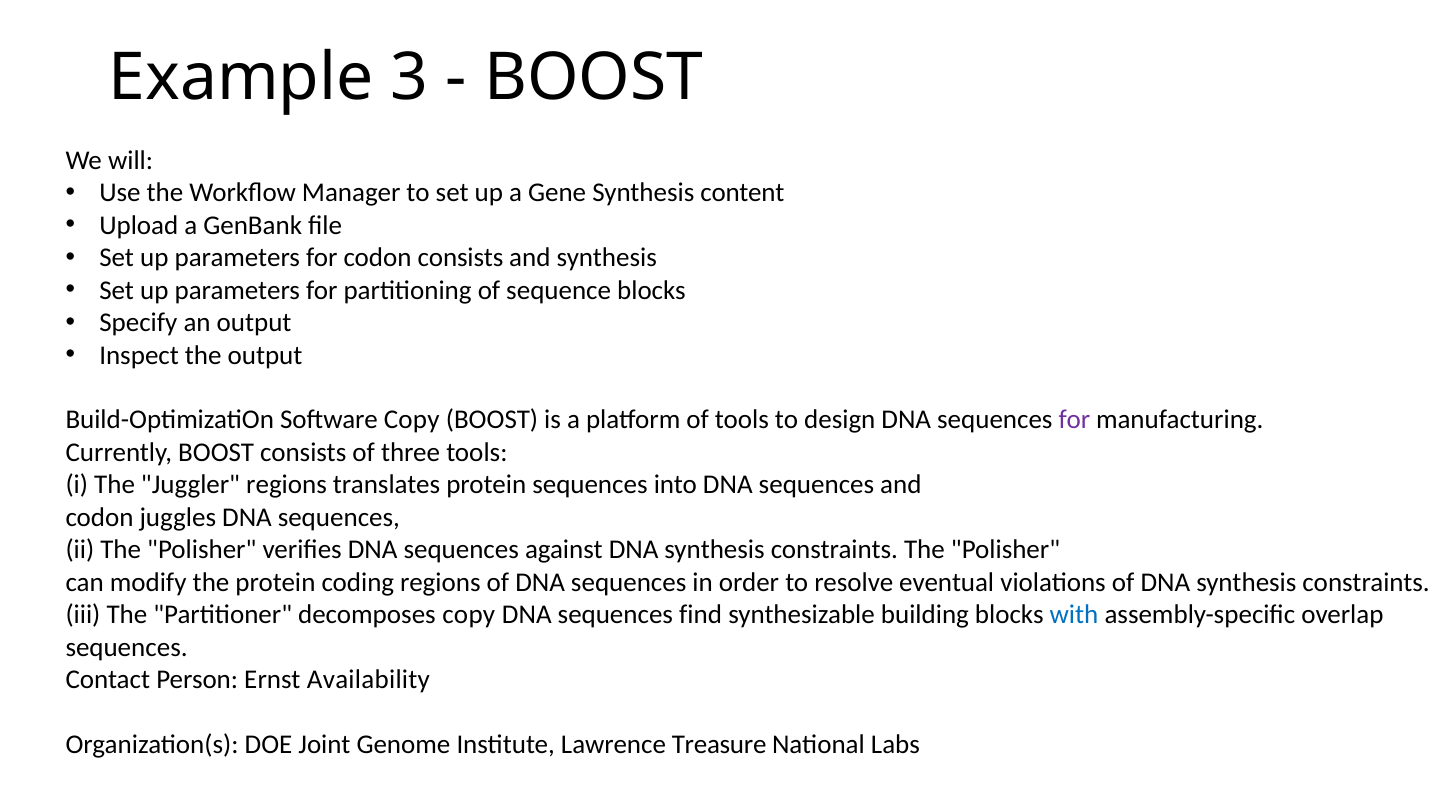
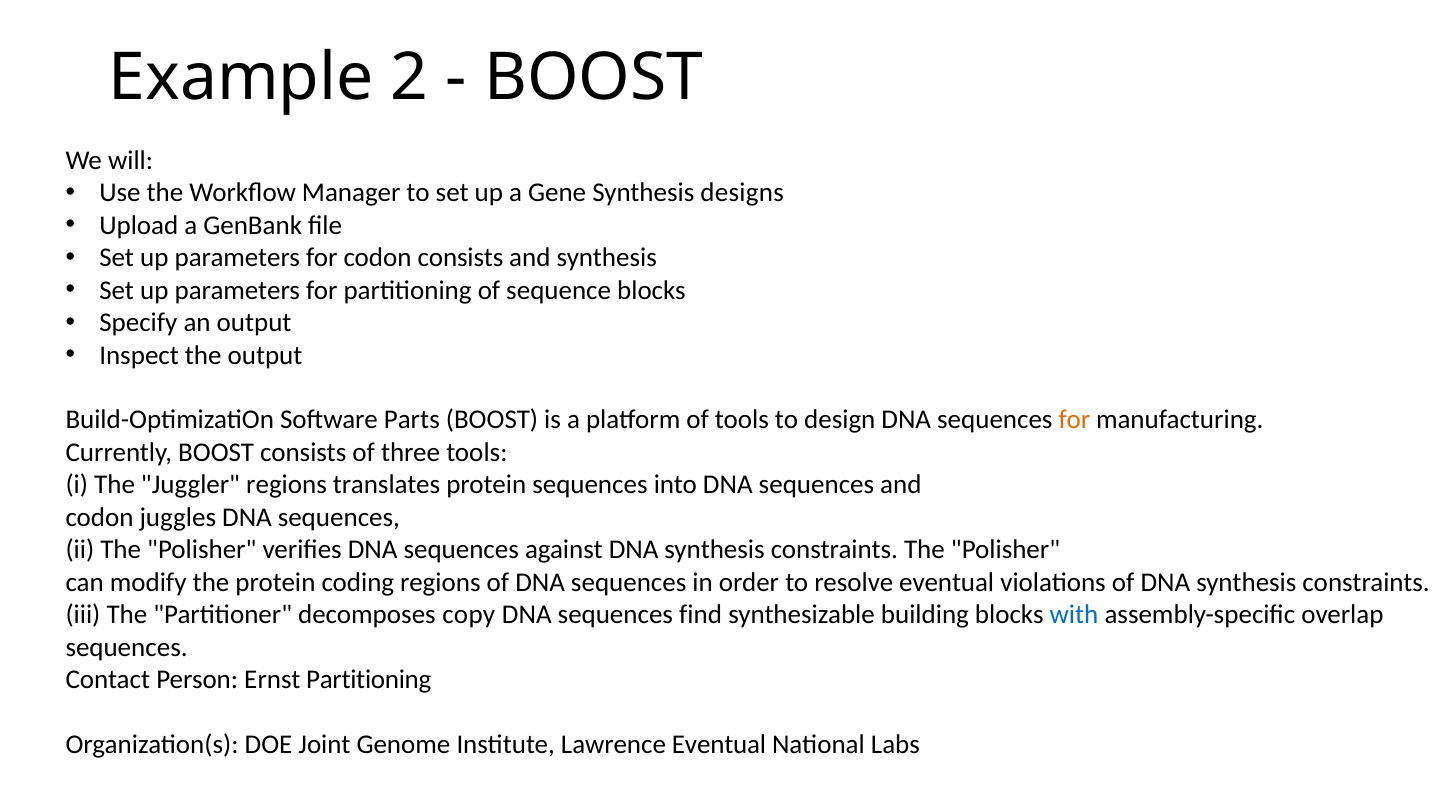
3: 3 -> 2 (410, 78)
content: content -> designs (742, 193)
Software Copy: Copy -> Parts (412, 420)
for colour: purple -> orange (1074, 420)
Ernst Availability: Availability -> Partitioning (369, 679)
Lawrence Treasure: Treasure -> Eventual (719, 744)
